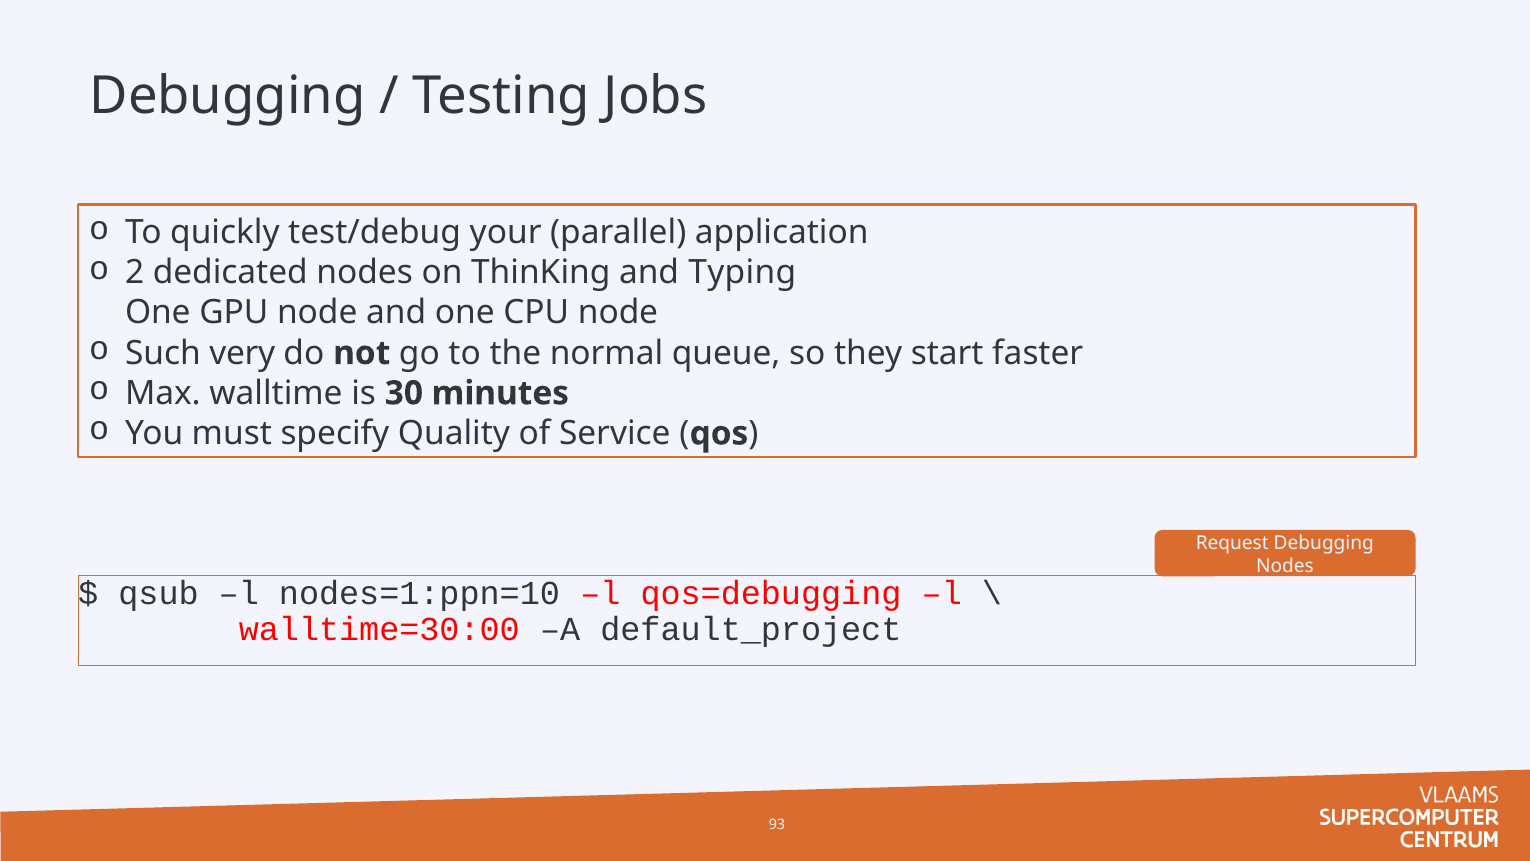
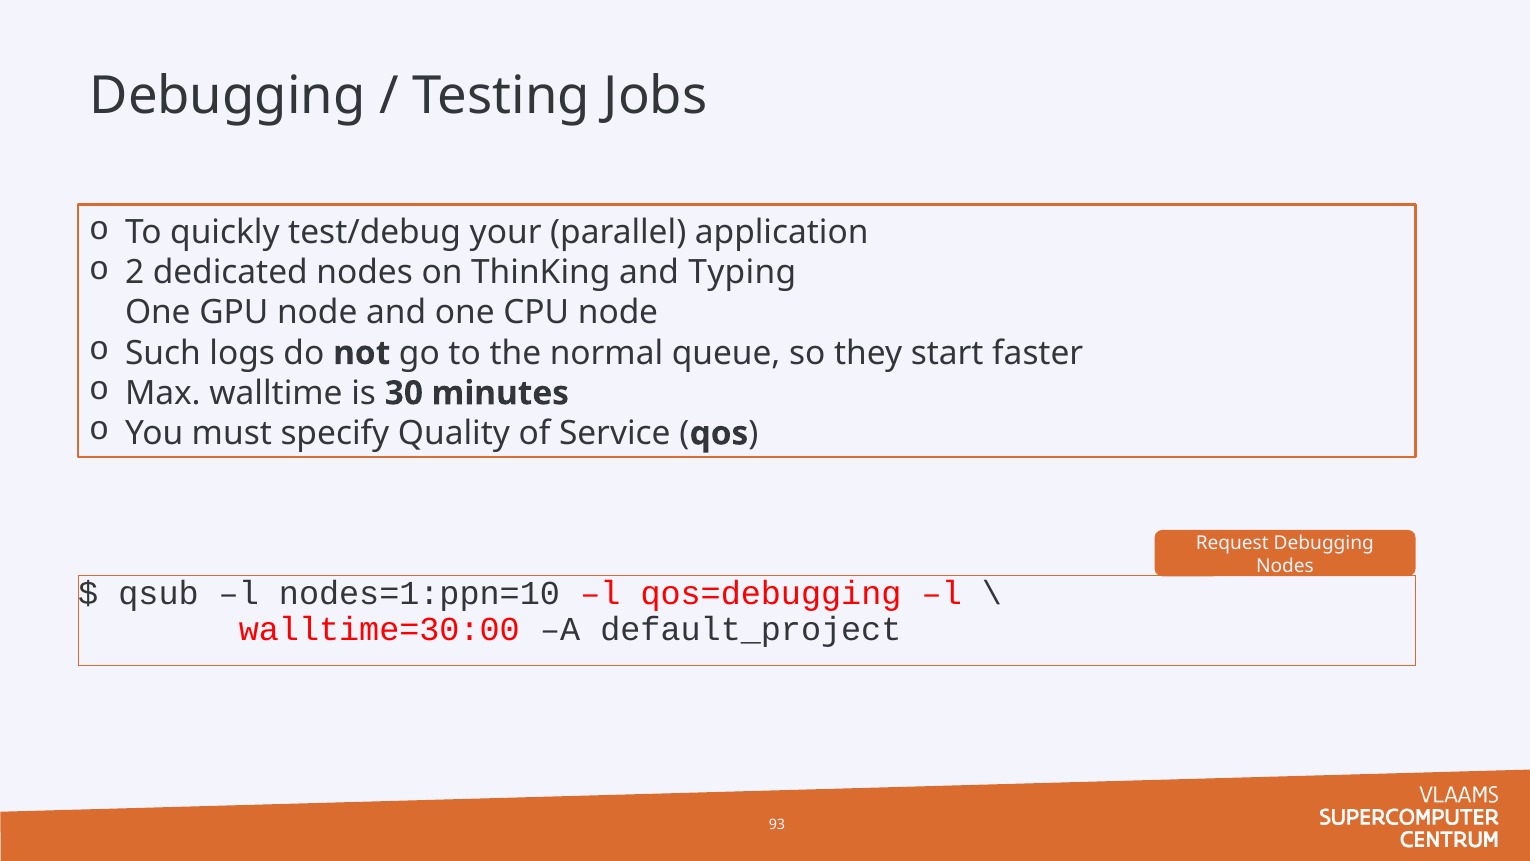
very: very -> logs (242, 353)
